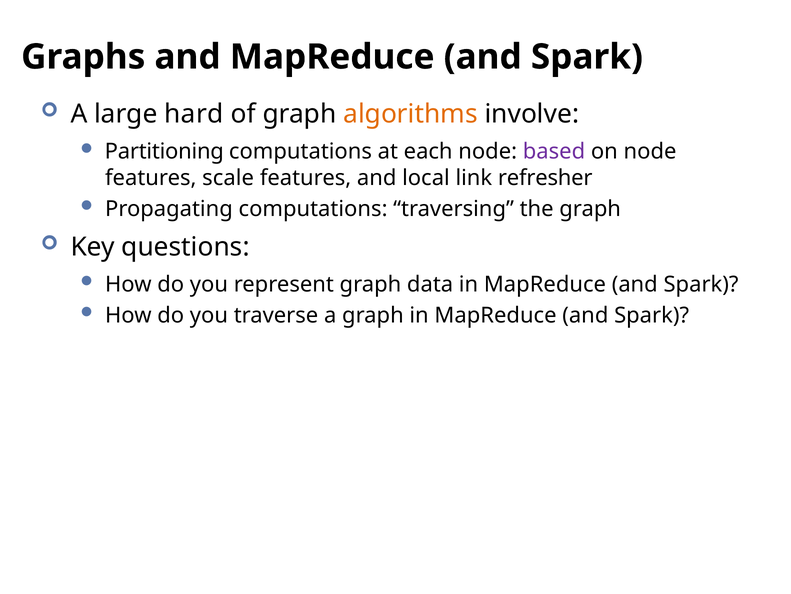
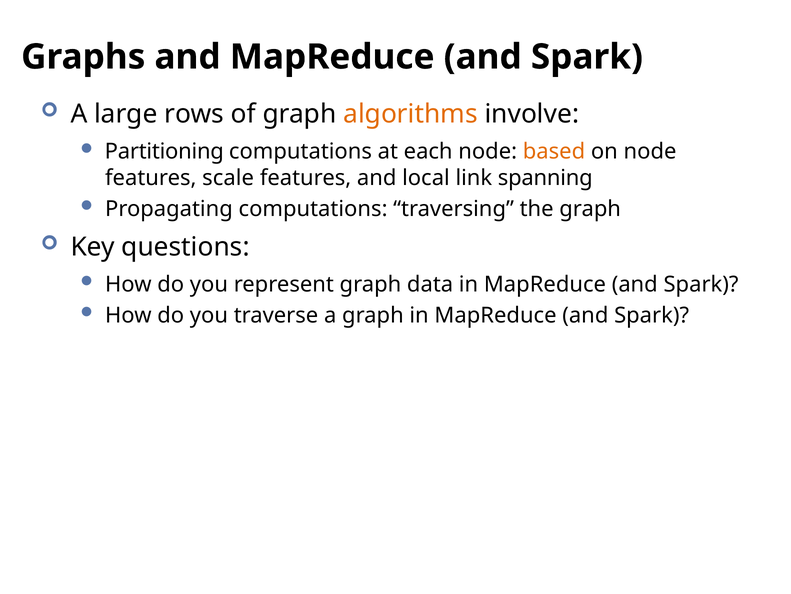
hard: hard -> rows (194, 114)
based colour: purple -> orange (554, 151)
refresher: refresher -> spanning (545, 178)
